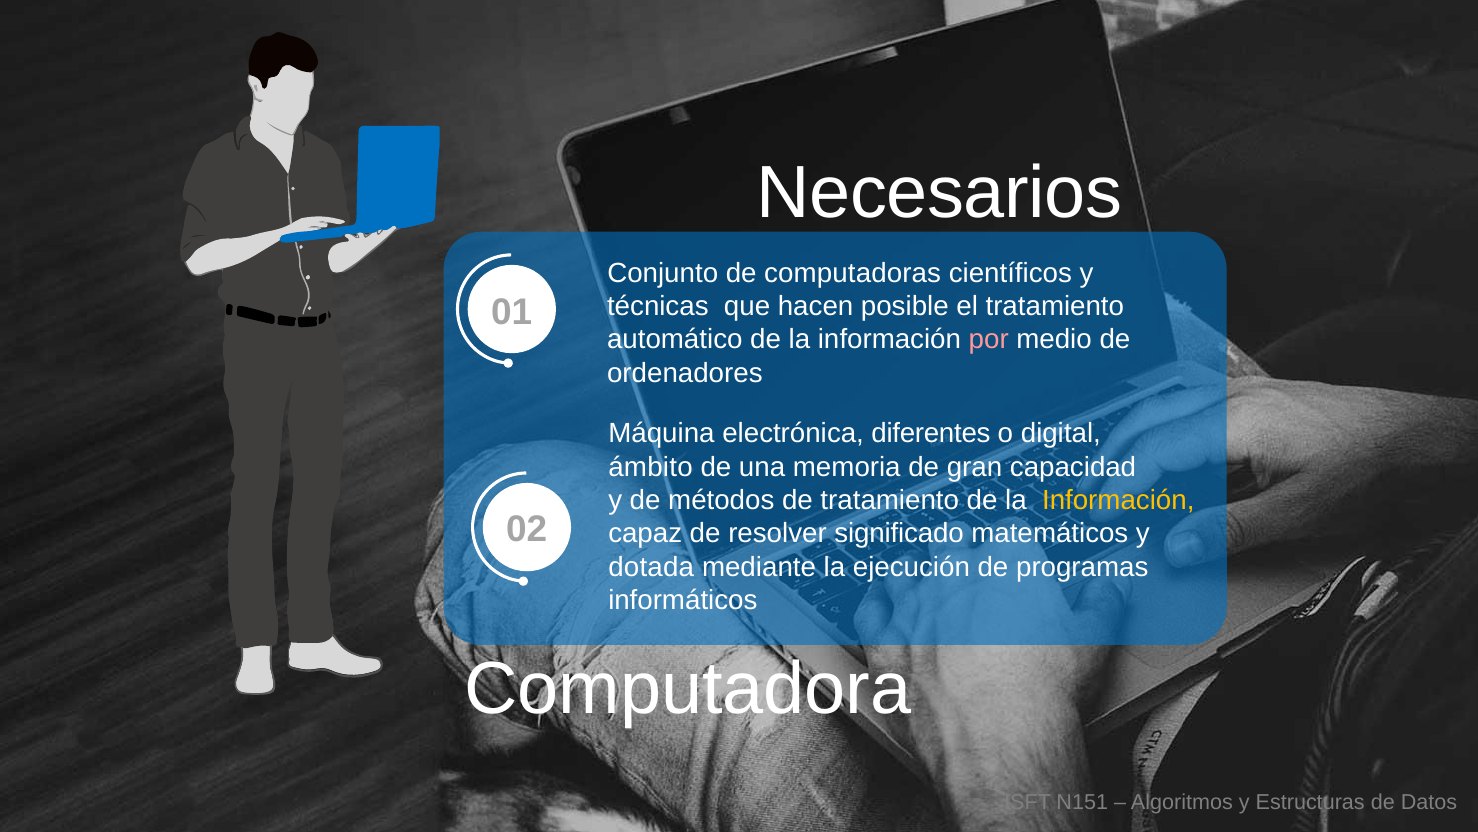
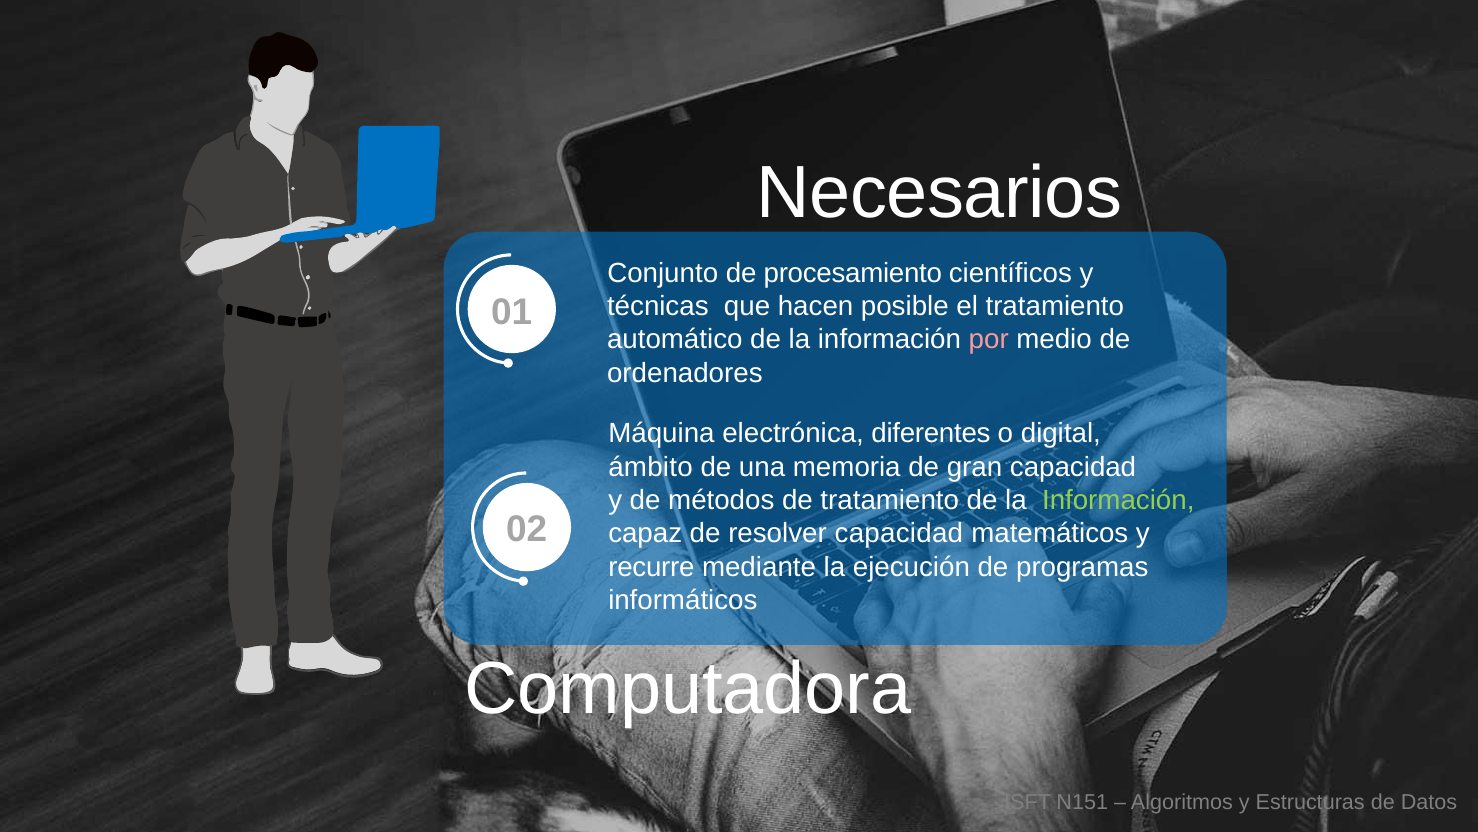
computadoras: computadoras -> procesamiento (853, 273)
Información colour: yellow -> light green (1118, 500)
resolver significado: significado -> capacidad (899, 533)
dotada: dotada -> recurre (651, 567)
